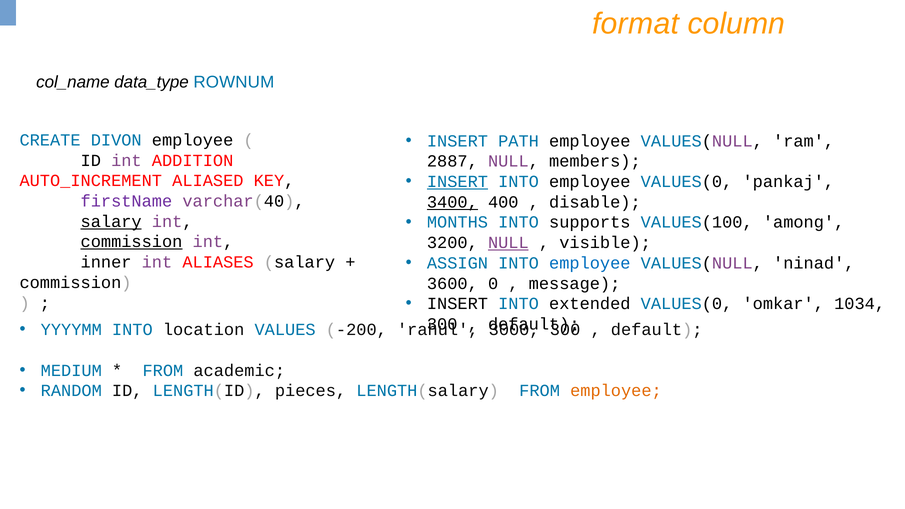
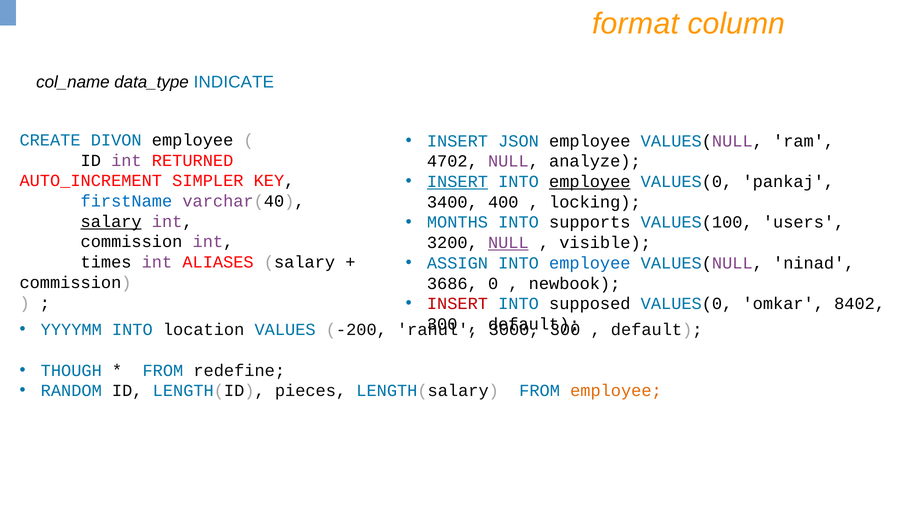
ROWNUM: ROWNUM -> INDICATE (234, 82)
PATH: PATH -> JSON (519, 141)
ADDITION: ADDITION -> RETURNED (193, 160)
2887: 2887 -> 4702 (452, 161)
members: members -> analyze (595, 161)
employee underline: none -> present (590, 182)
ALIASED: ALIASED -> SIMPLER (208, 181)
firstName colour: purple -> blue (126, 201)
3400 underline: present -> none (452, 202)
disable: disable -> locking (595, 202)
among: among -> users (804, 222)
commission underline: present -> none (131, 242)
inner: inner -> times (106, 262)
3600: 3600 -> 3686 (452, 283)
message: message -> newbook (575, 283)
INSERT colour: black -> red (457, 304)
extended: extended -> supposed (590, 304)
1034: 1034 -> 8402 (860, 304)
MEDIUM: MEDIUM -> THOUGH (71, 370)
academic: academic -> redefine (239, 370)
